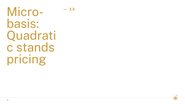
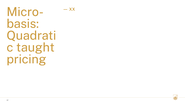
stands: stands -> taught (35, 47)
